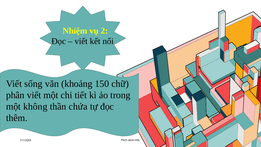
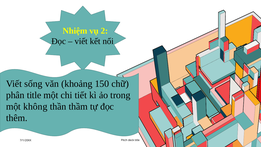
phân viết: viết -> title (34, 95)
chứa: chứa -> thầm (78, 106)
